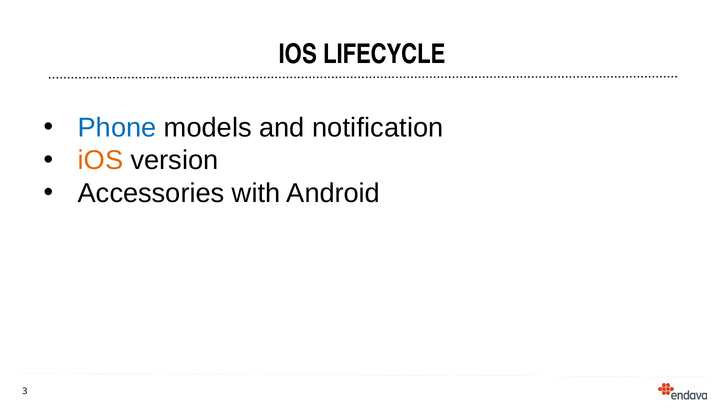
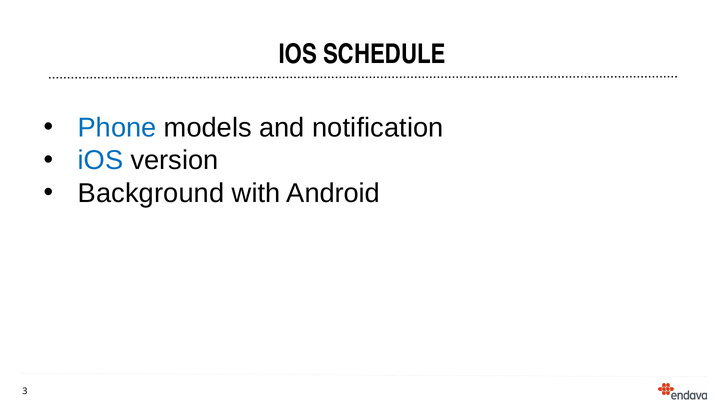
LIFECYCLE: LIFECYCLE -> SCHEDULE (384, 54)
iOS colour: orange -> blue (100, 161)
Accessories: Accessories -> Background (151, 193)
